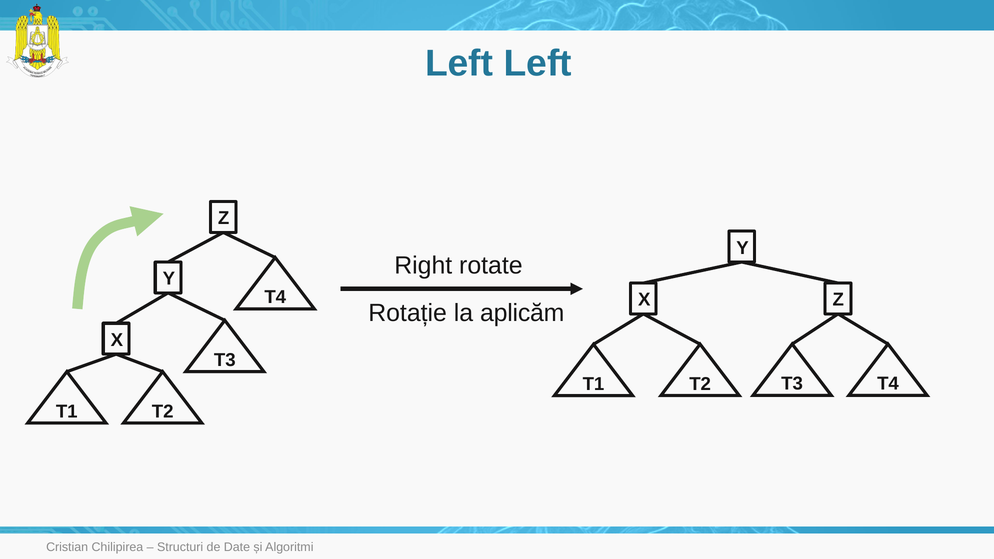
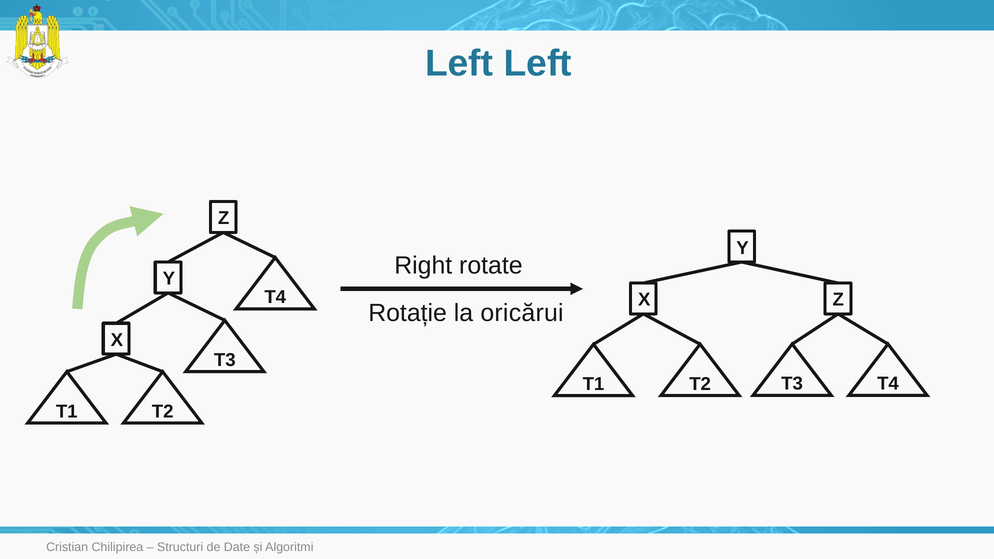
aplicăm: aplicăm -> oricărui (522, 313)
